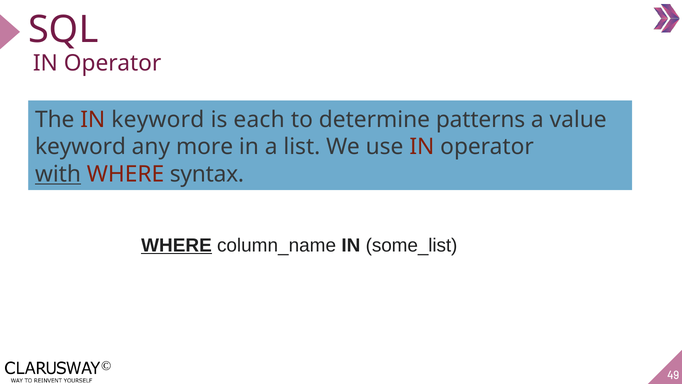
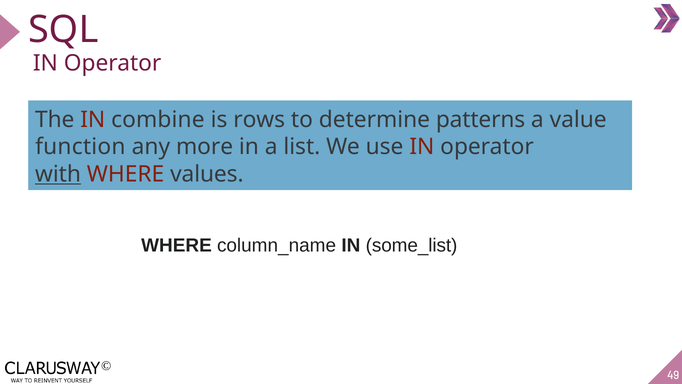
IN keyword: keyword -> combine (158, 119)
each: each -> rows (259, 119)
keyword: keyword -> function (80, 147)
syntax: syntax -> values (207, 174)
WHERE underline: present -> none (176, 245)
